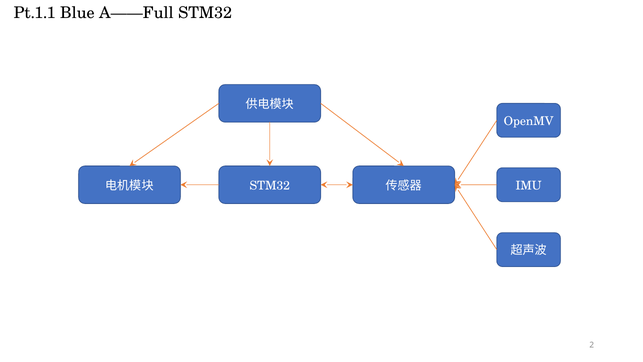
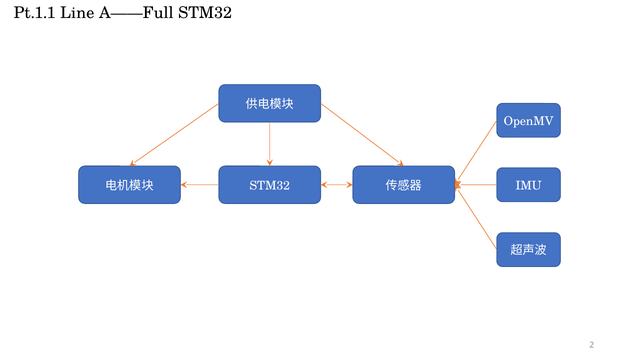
Blue: Blue -> Line (77, 13)
